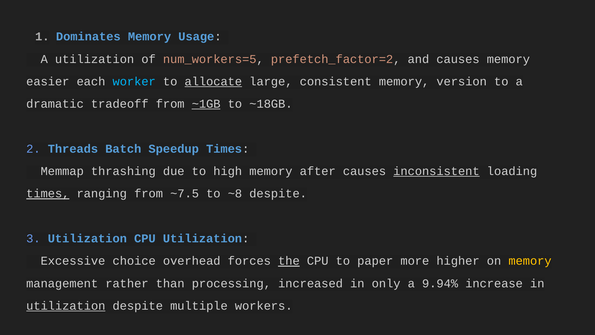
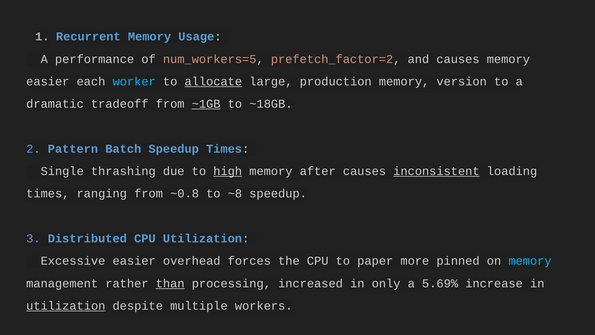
Dominates: Dominates -> Recurrent (88, 37)
A utilization: utilization -> performance (95, 59)
consistent: consistent -> production (336, 81)
Threads: Threads -> Pattern (73, 149)
Memmap: Memmap -> Single (62, 171)
high underline: none -> present (228, 171)
times underline: present -> none (48, 193)
~7.5: ~7.5 -> ~0.8 (185, 193)
~8 despite: despite -> speedup (278, 193)
3 Utilization: Utilization -> Distributed (87, 238)
Excessive choice: choice -> easier (134, 261)
the underline: present -> none (289, 261)
higher: higher -> pinned (458, 261)
memory colour: yellow -> light blue (530, 261)
than underline: none -> present (170, 283)
9.94%: 9.94% -> 5.69% (440, 283)
